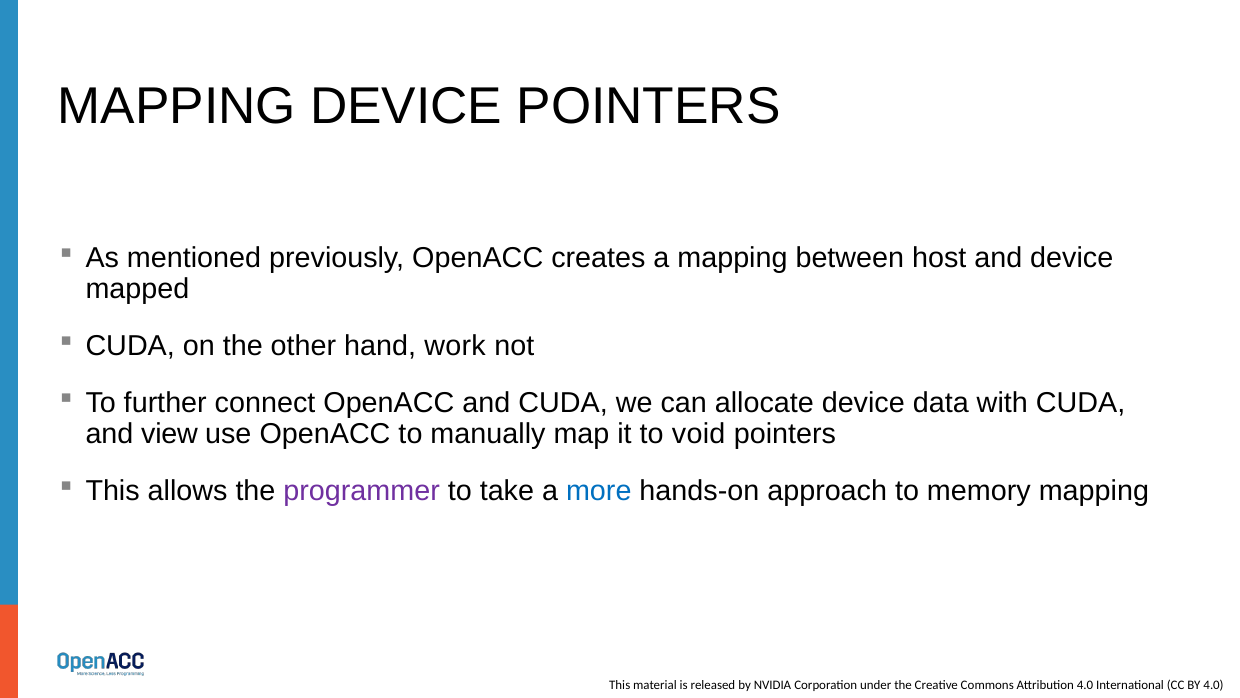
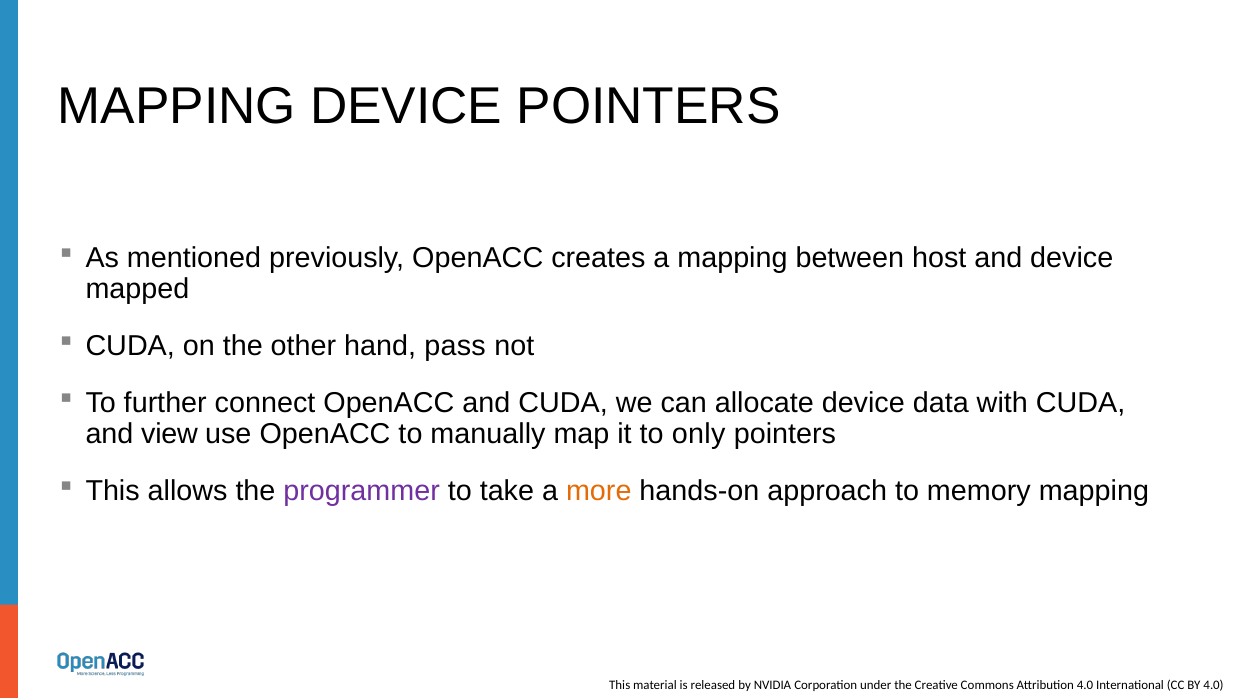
work: work -> pass (455, 346)
void: void -> only (699, 434)
more colour: blue -> orange (599, 491)
